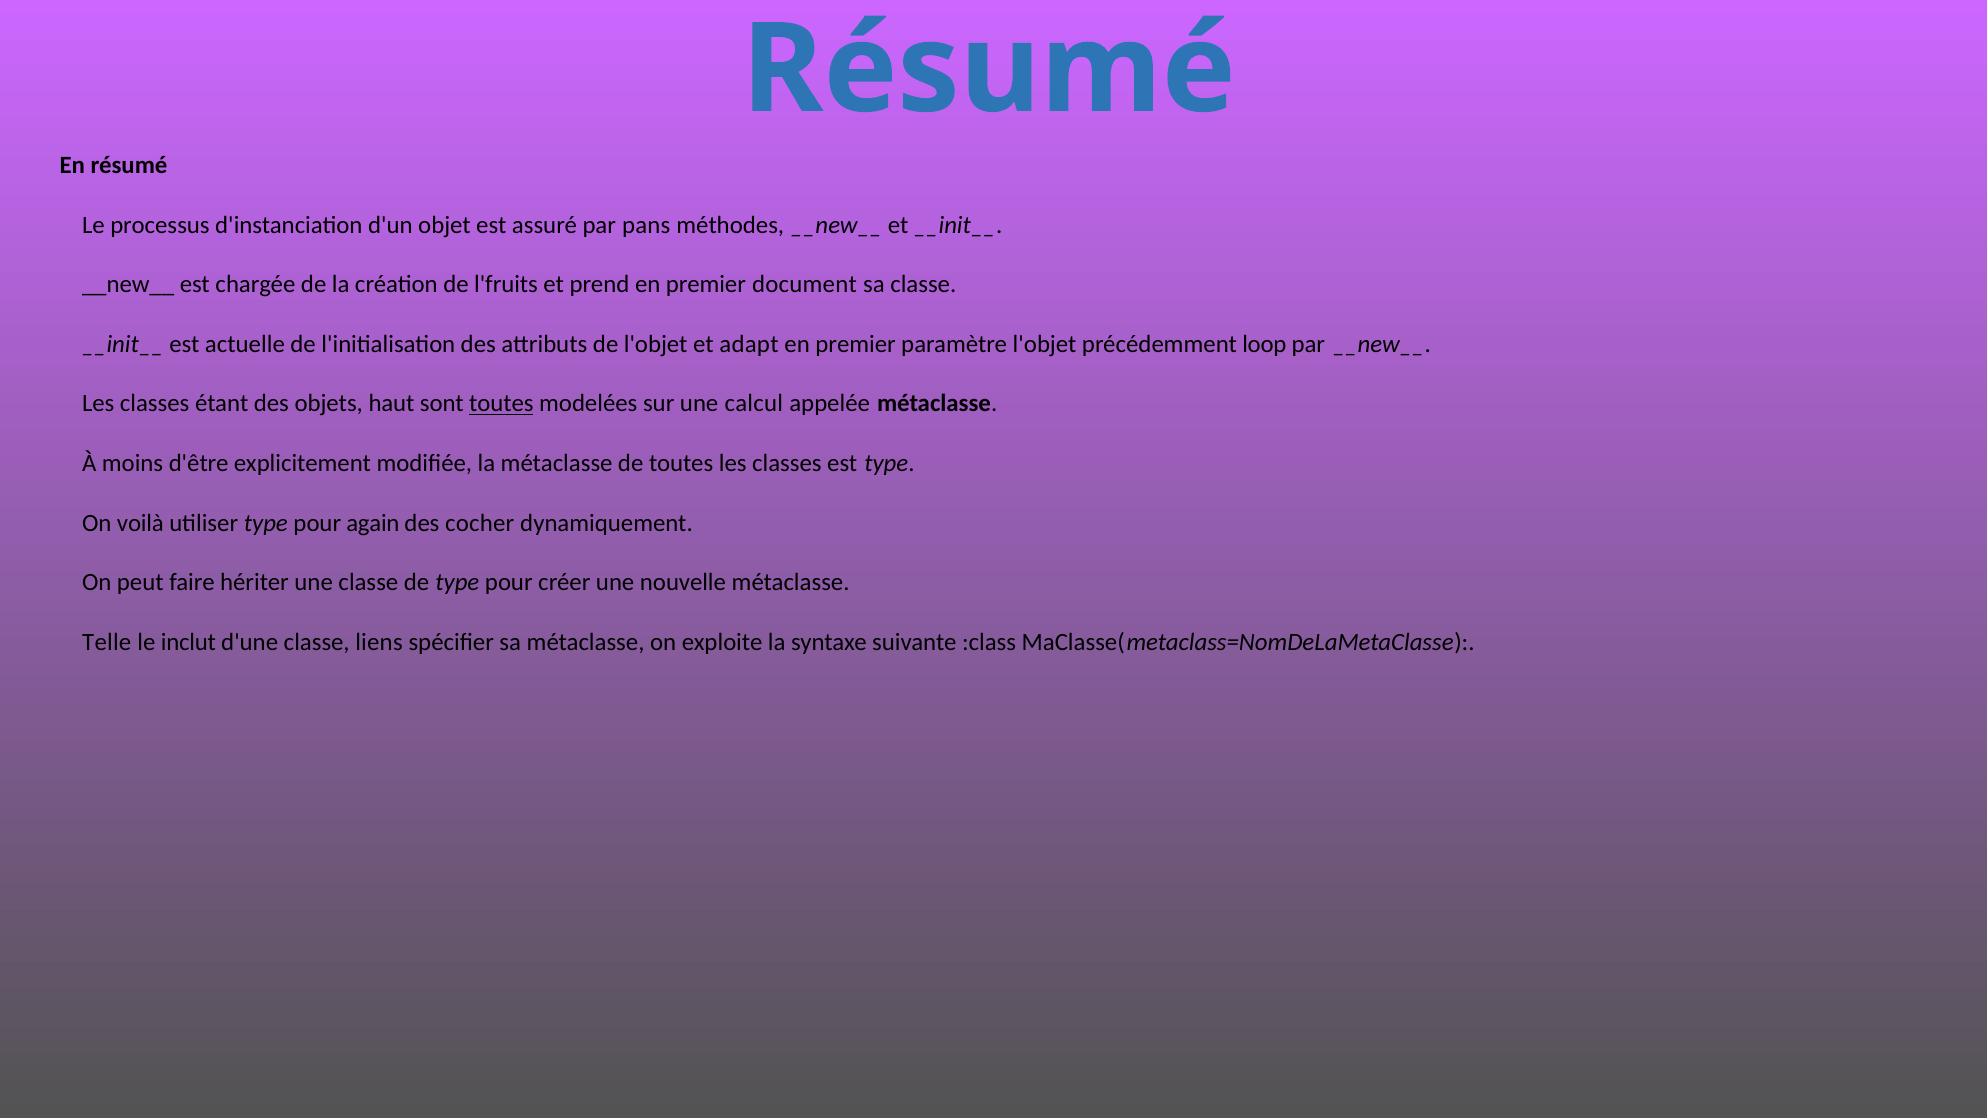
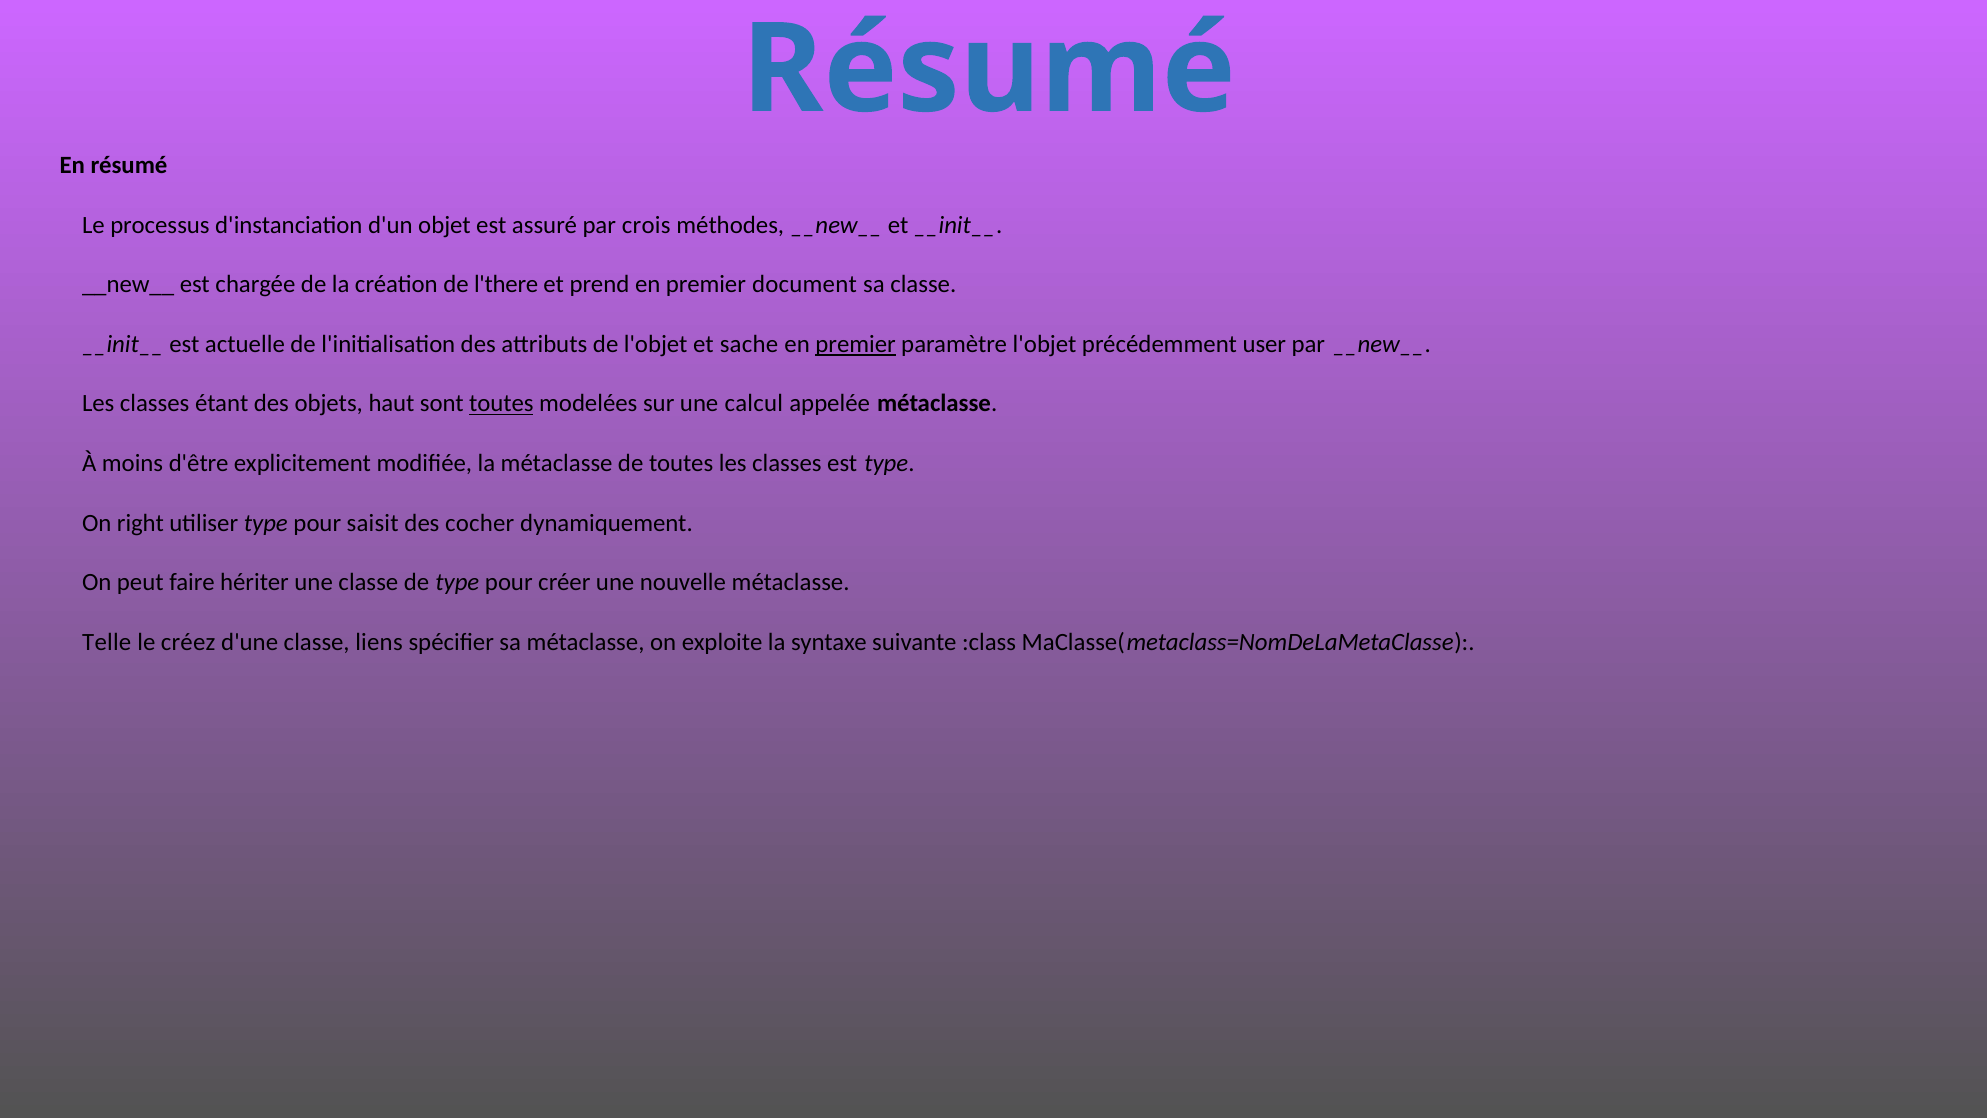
pans: pans -> crois (646, 225)
l'fruits: l'fruits -> l'there (506, 284)
adapt: adapt -> sache (749, 344)
premier underline: none -> present (856, 344)
loop: loop -> user (1264, 344)
voilà: voilà -> right (140, 523)
again: again -> saisit (373, 523)
inclut: inclut -> créez (188, 642)
